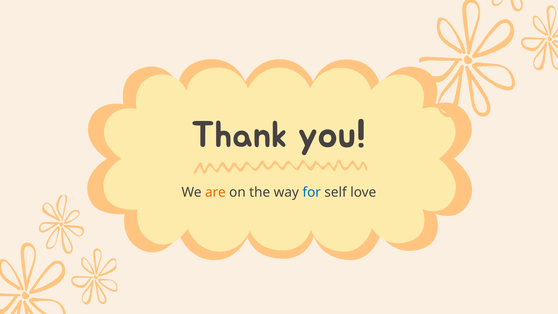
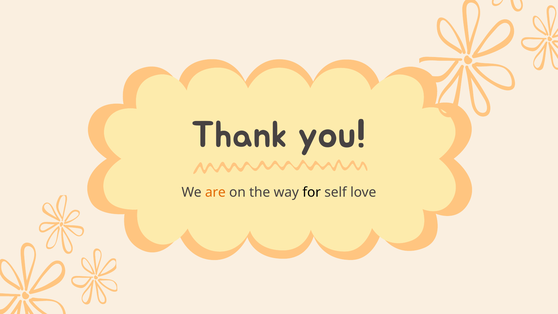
for colour: blue -> black (312, 192)
